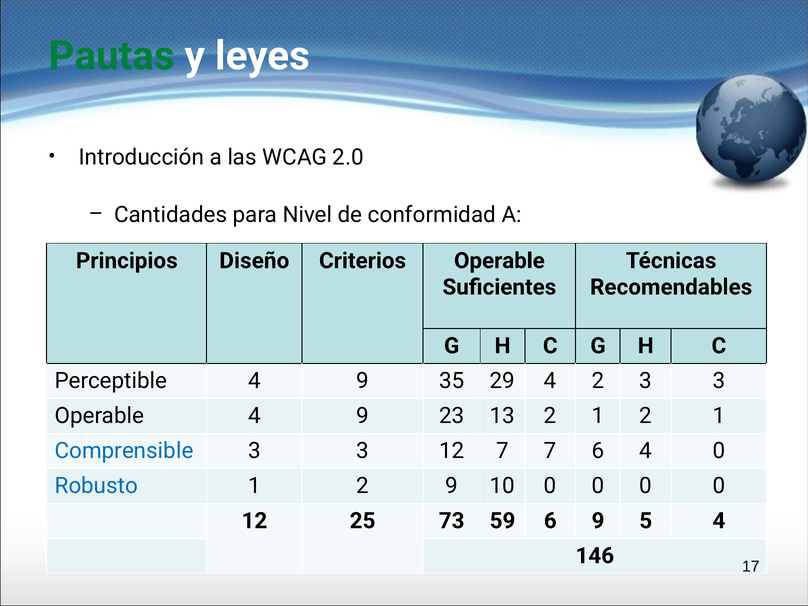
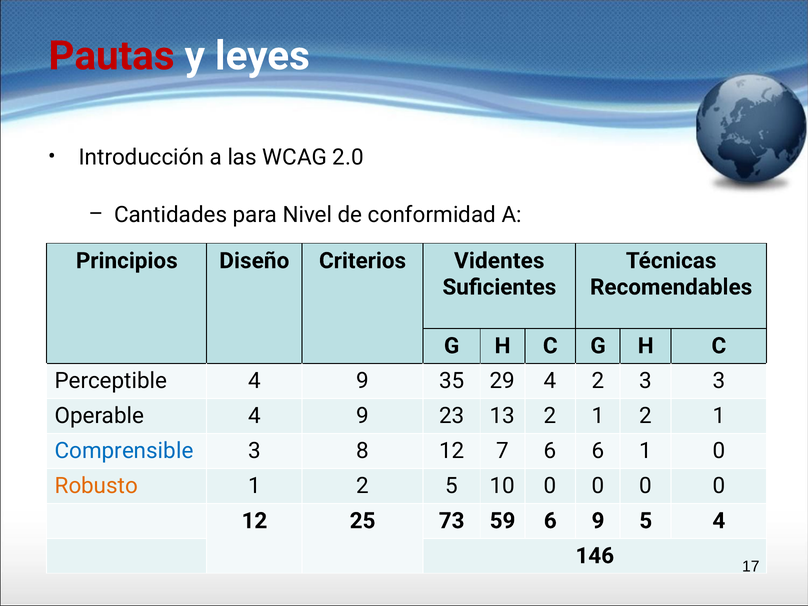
Pautas colour: green -> red (112, 56)
Criterios Operable: Operable -> Videntes (499, 261)
3: 3 -> 8 (363, 451)
7 7: 7 -> 6 (550, 451)
6 4: 4 -> 1 (646, 451)
Robusto colour: blue -> orange (96, 486)
2 9: 9 -> 5 (452, 486)
